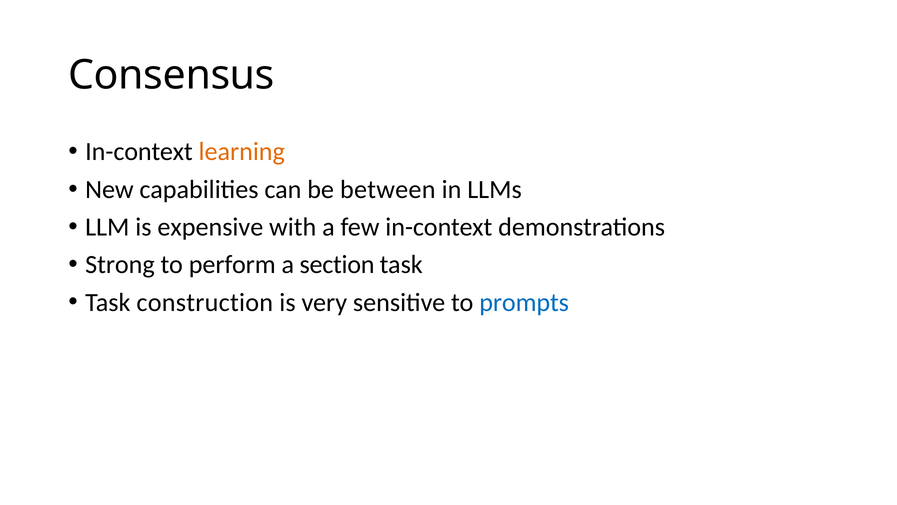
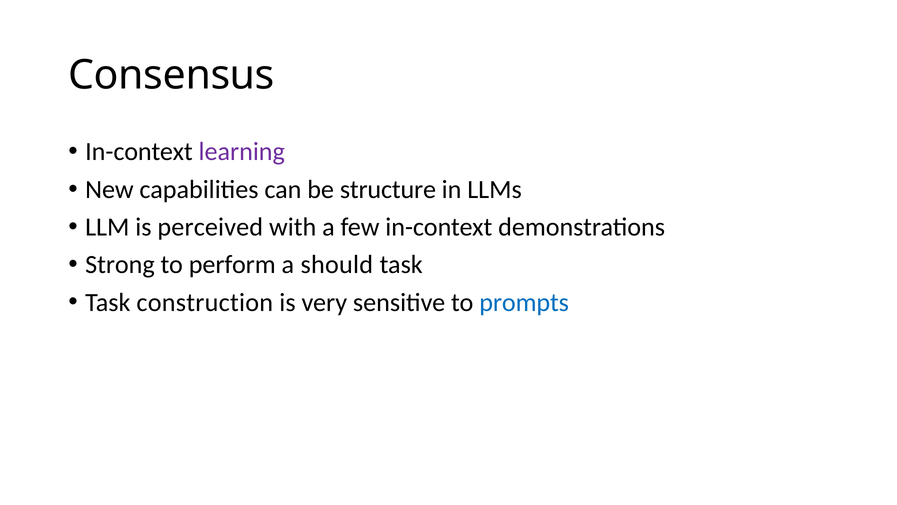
learning colour: orange -> purple (242, 152)
between: between -> structure (388, 189)
expensive: expensive -> perceived (210, 227)
section: section -> should (337, 264)
